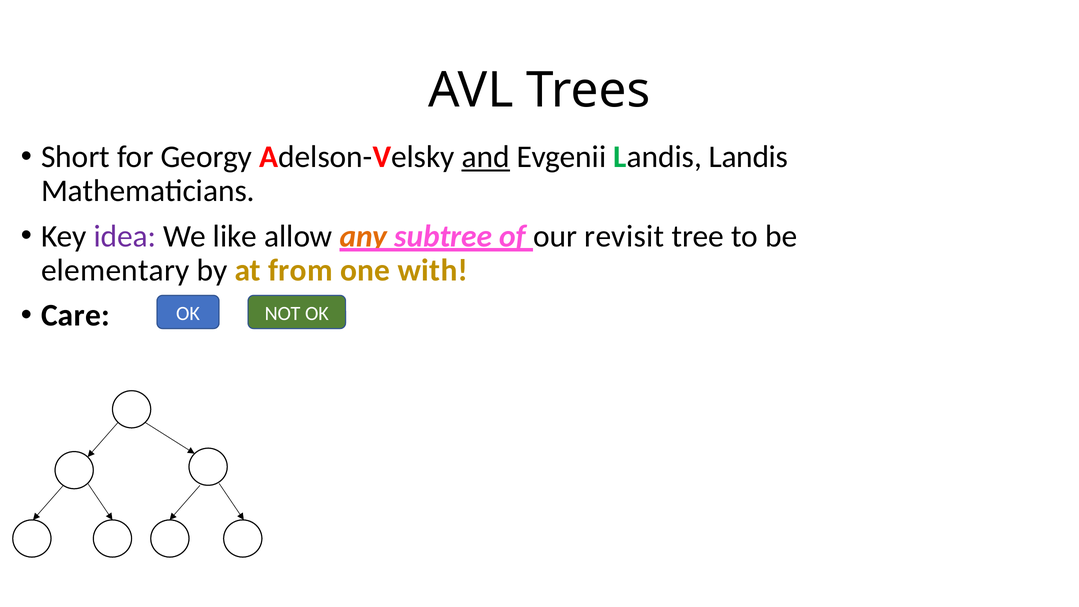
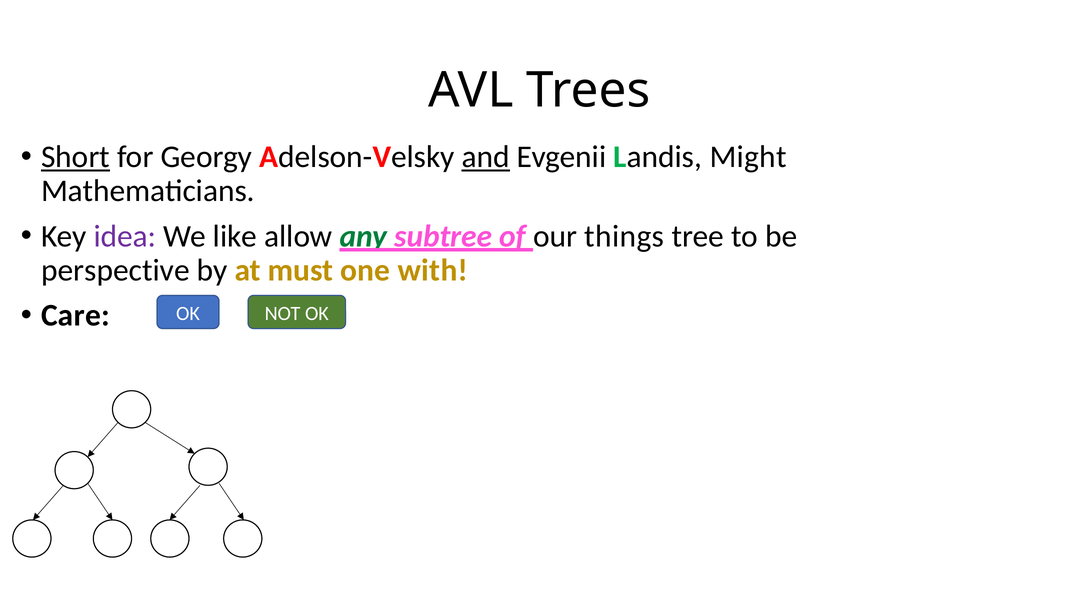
Short underline: none -> present (76, 157)
Landis Landis: Landis -> Might (748, 157)
any colour: orange -> green (363, 236)
revisit: revisit -> things (624, 236)
elementary: elementary -> perspective (115, 270)
from: from -> must (301, 270)
